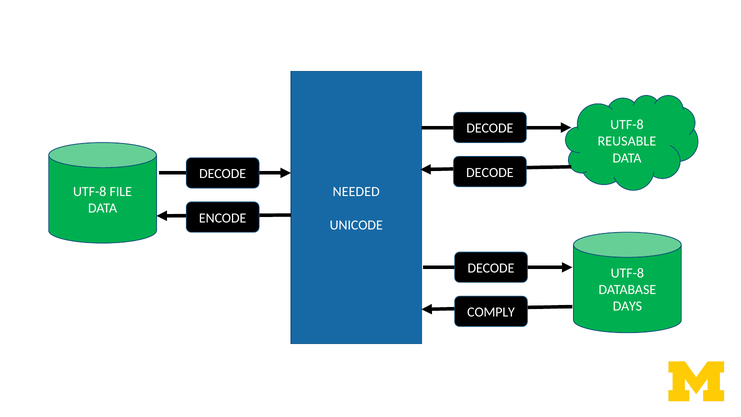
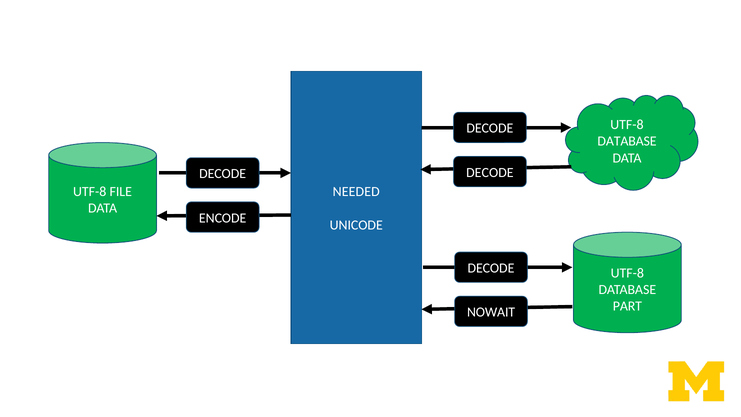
REUSABLE: REUSABLE -> DATABASE (627, 141)
DAYS: DAYS -> PART (627, 306)
COMPLY: COMPLY -> NOWAIT (491, 312)
